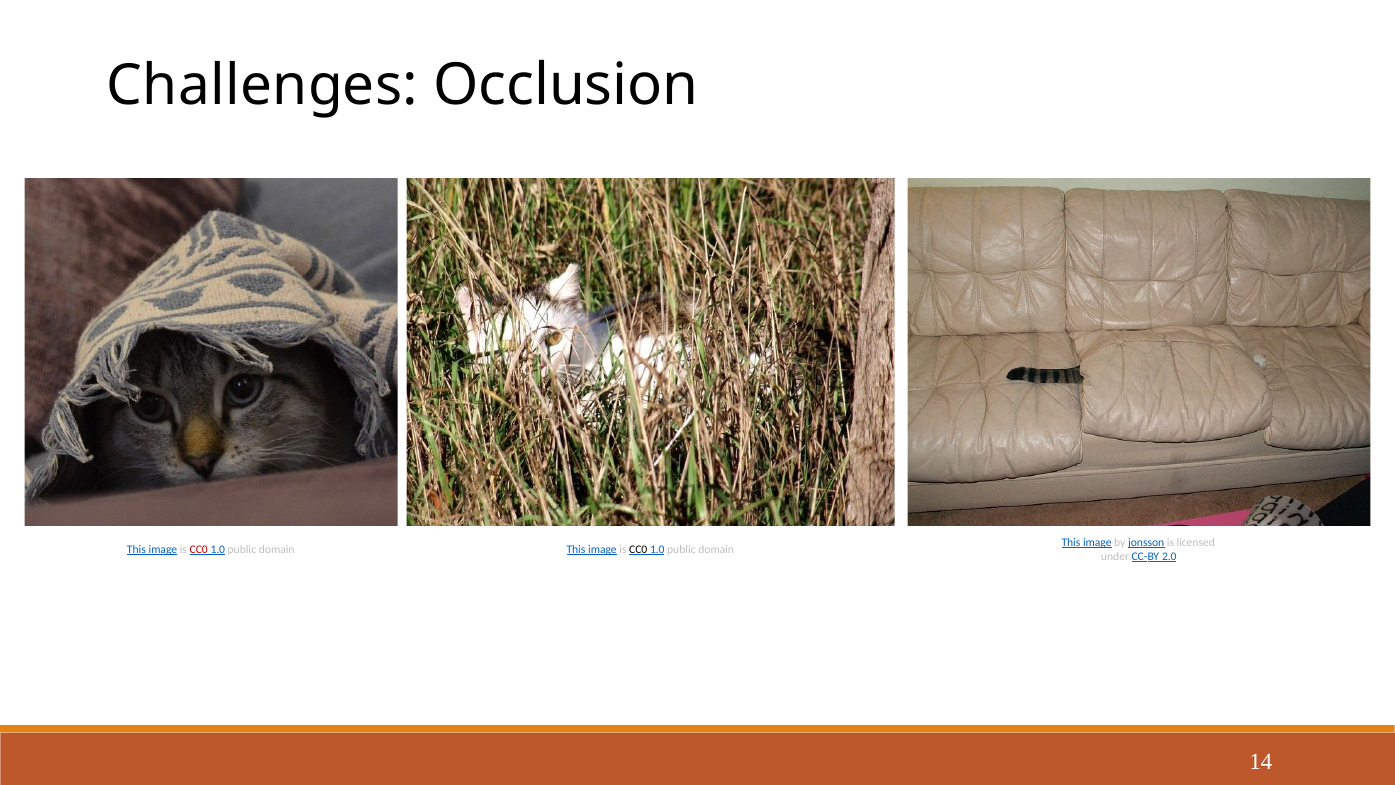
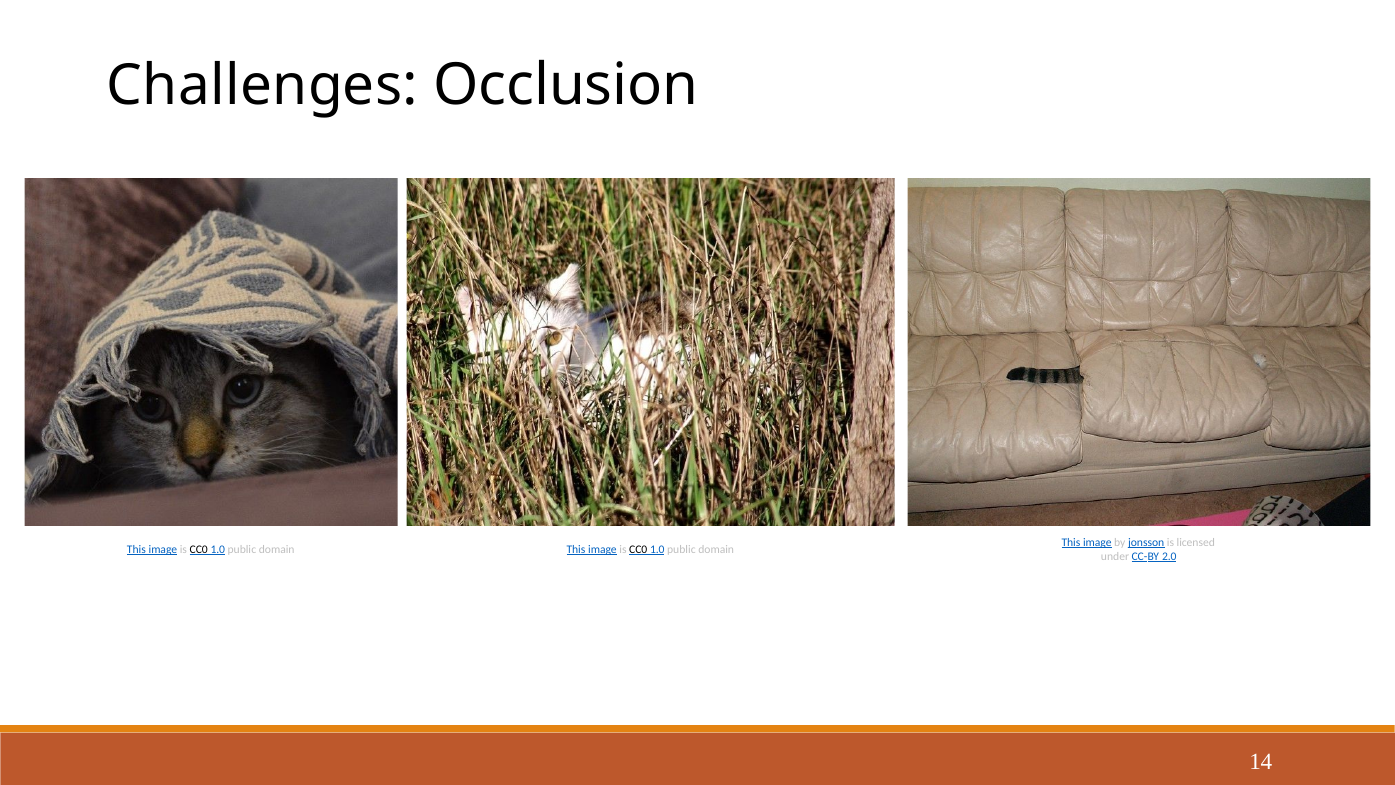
CC0 colour: red -> black (199, 549)
